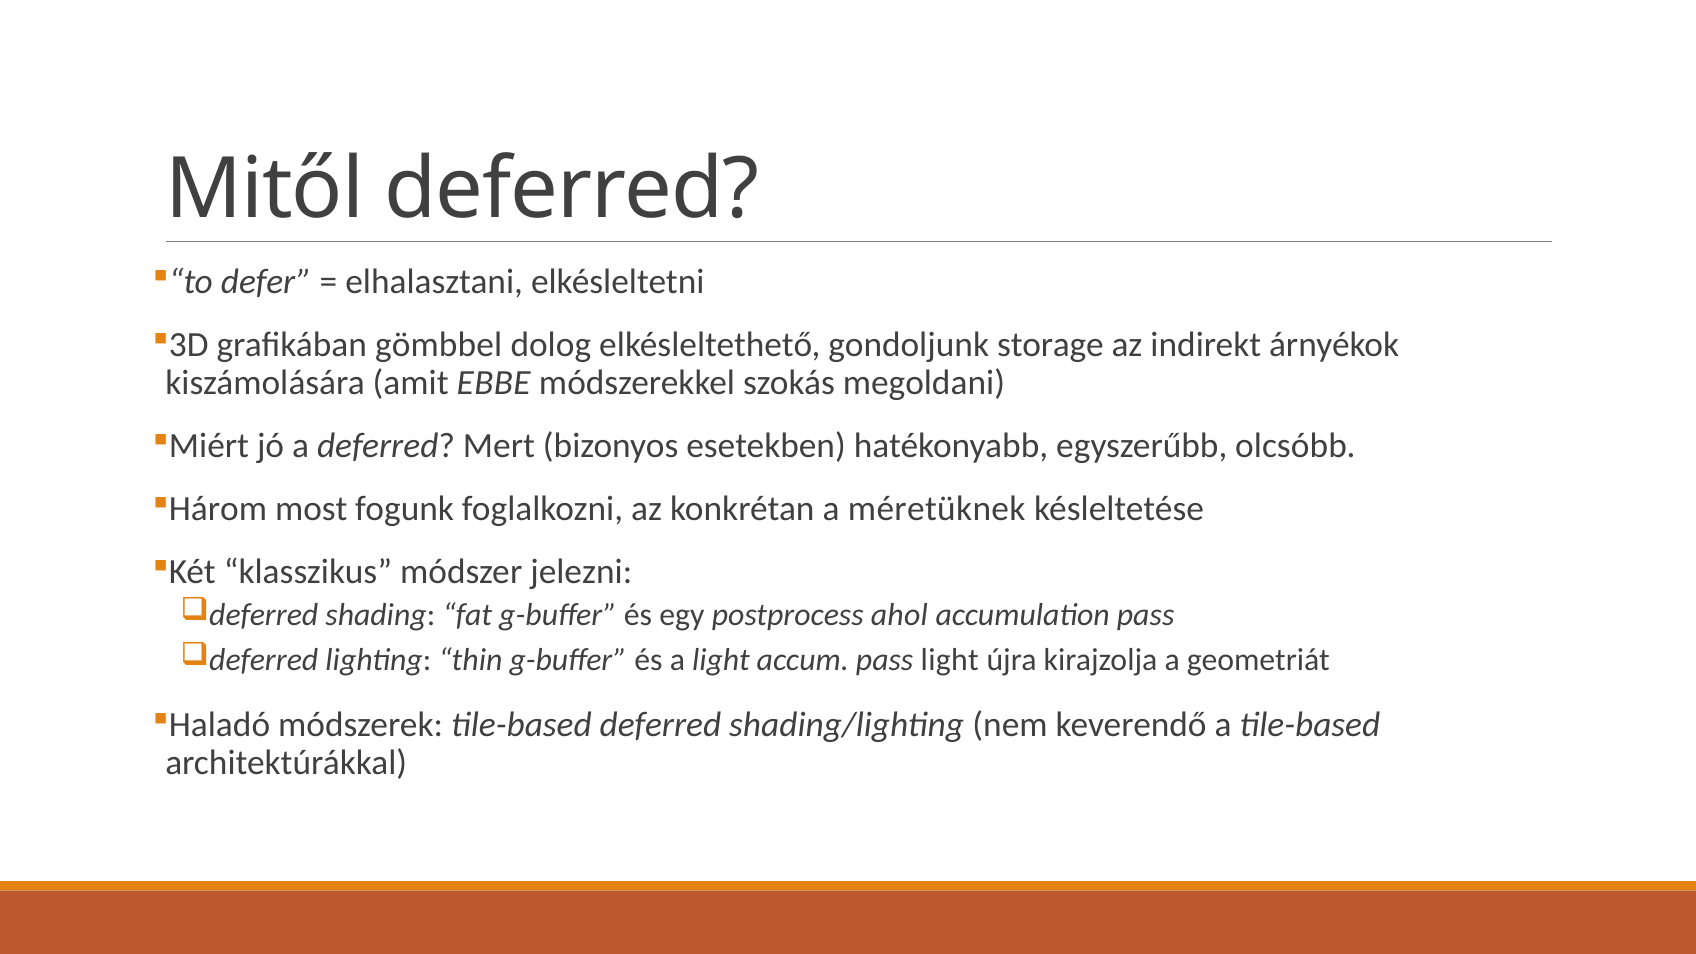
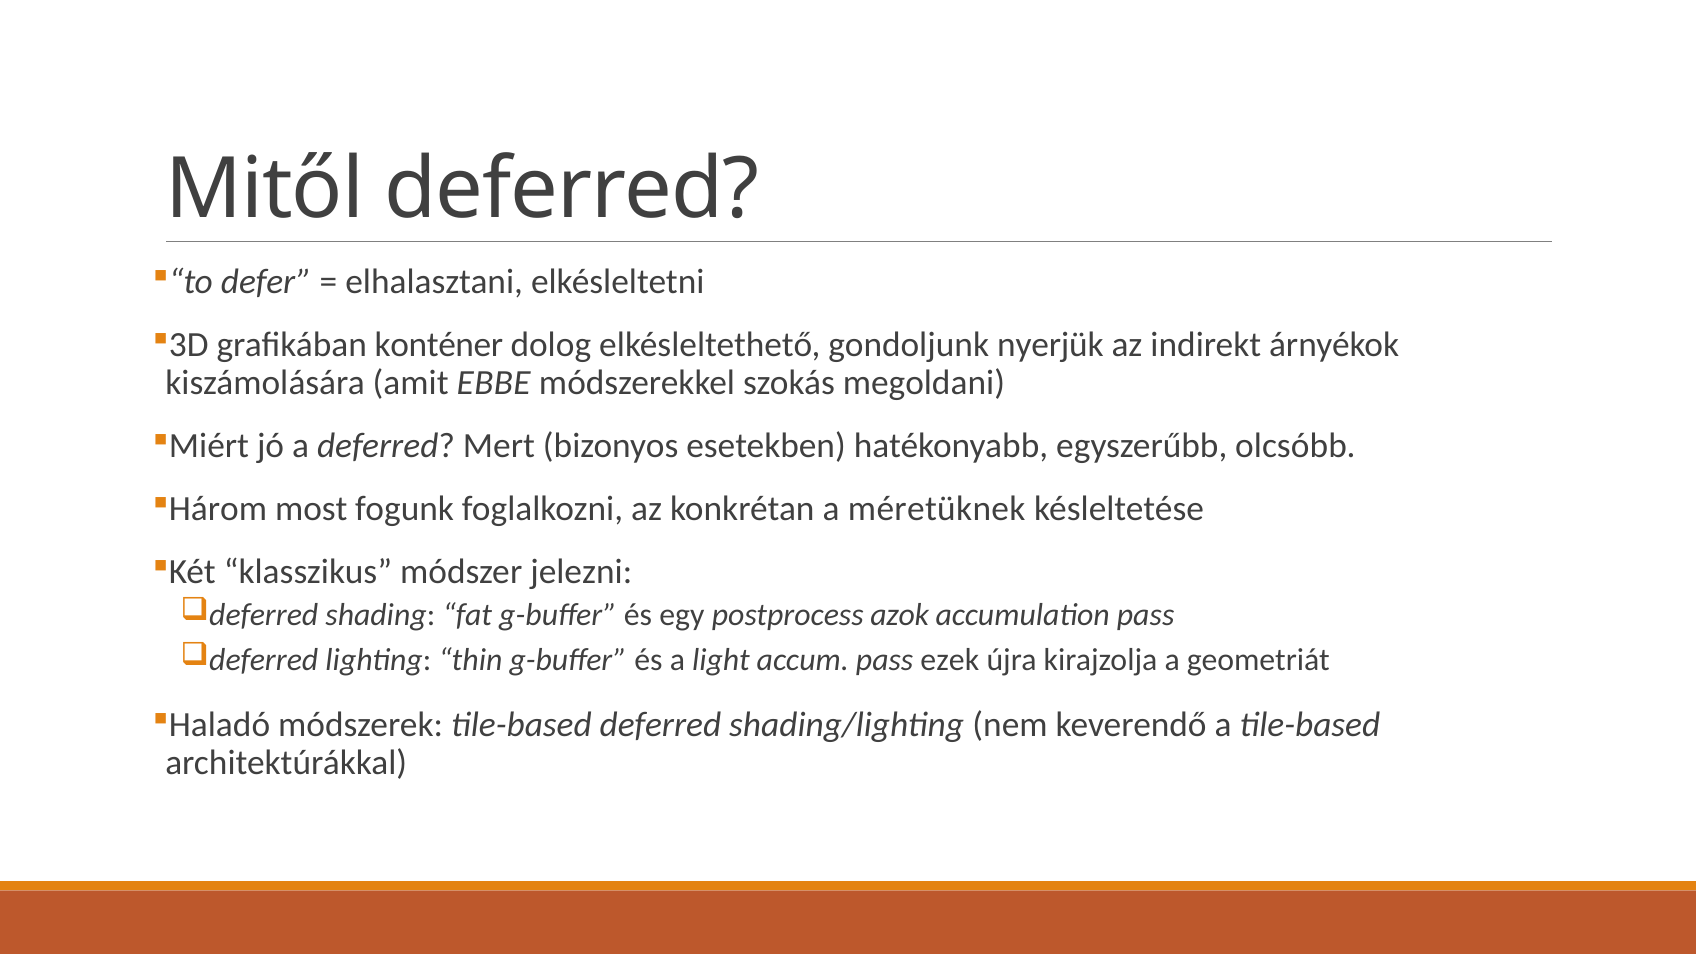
gömbbel: gömbbel -> konténer (439, 345)
storage: storage -> nyerjük (1050, 345)
ahol: ahol -> azok (900, 615)
pass light: light -> ezek (950, 660)
